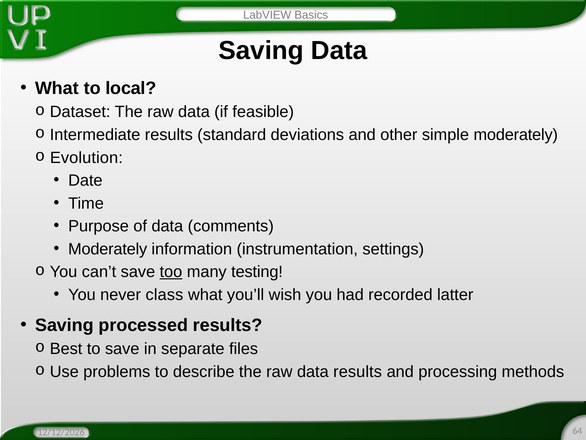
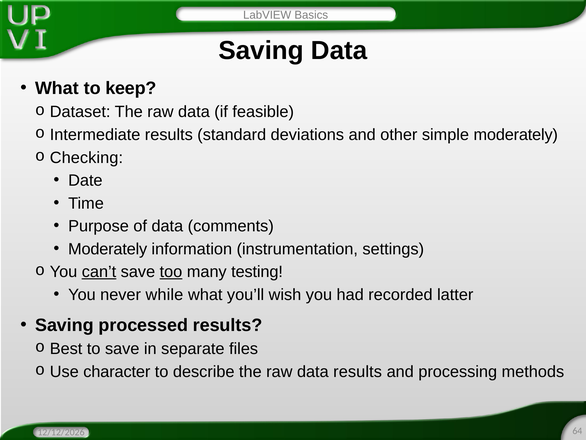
local: local -> keep (131, 88)
Evolution: Evolution -> Checking (86, 157)
can’t underline: none -> present (99, 272)
class: class -> while (164, 294)
problems: problems -> character (117, 371)
